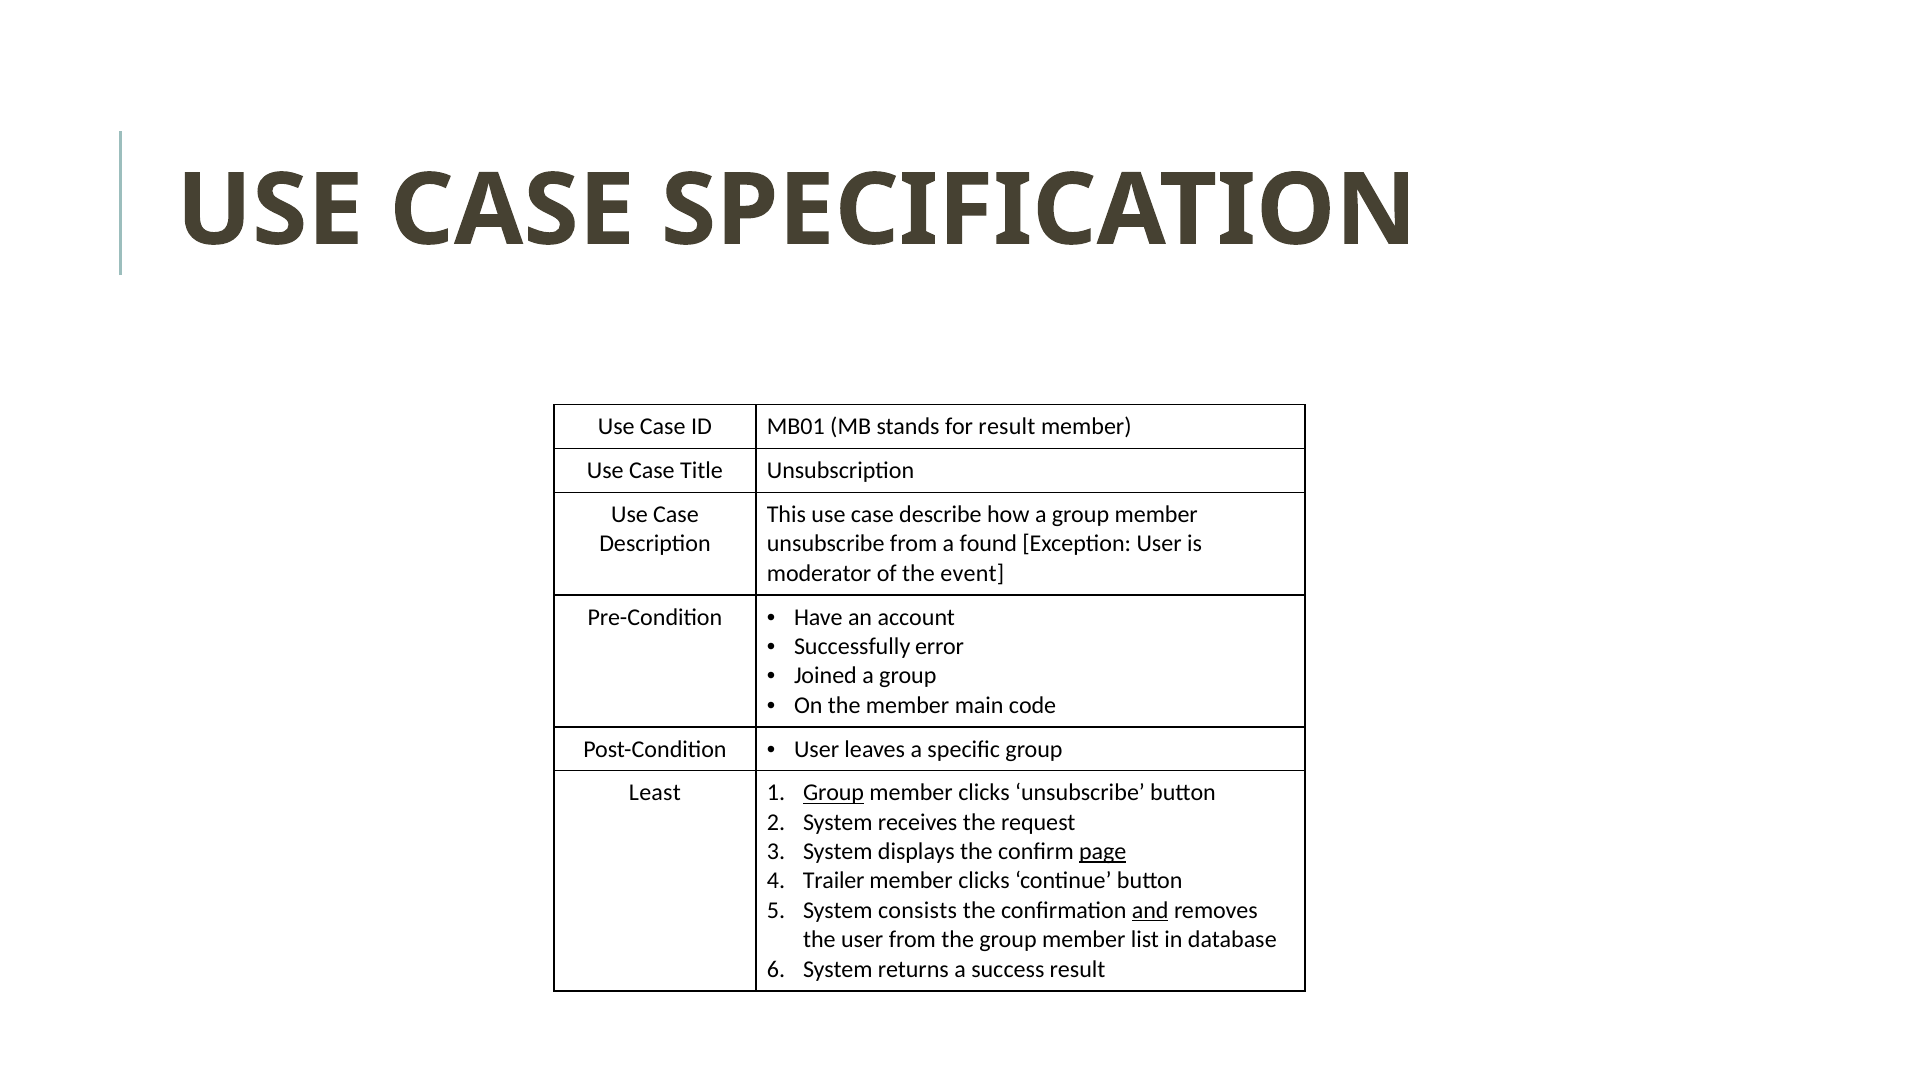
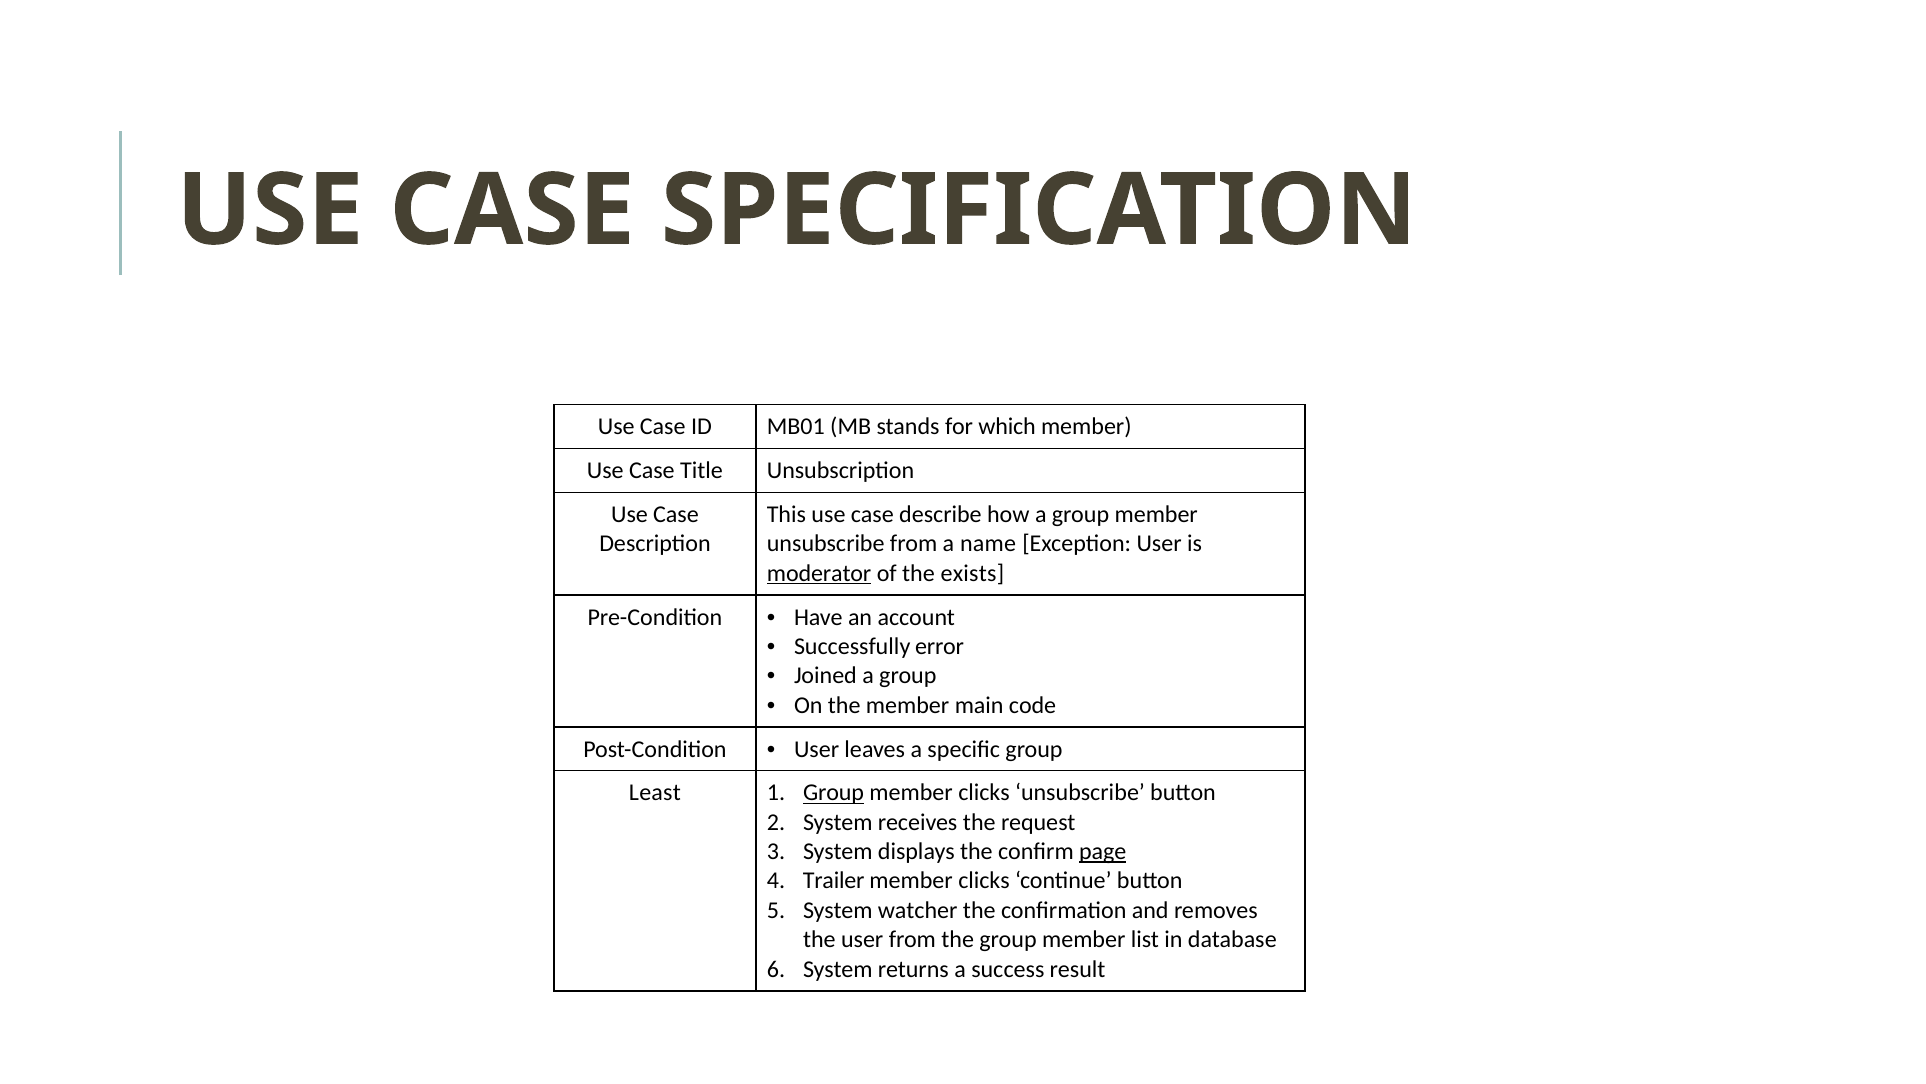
for result: result -> which (1007, 427)
found: found -> name (988, 544)
moderator underline: none -> present (819, 573)
event: event -> exists (972, 573)
consists: consists -> watcher (918, 910)
and underline: present -> none (1150, 910)
